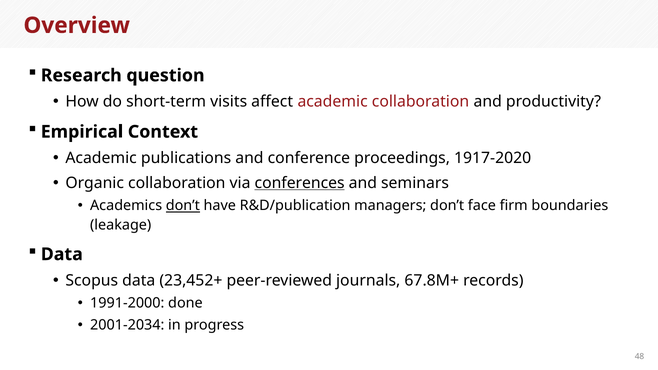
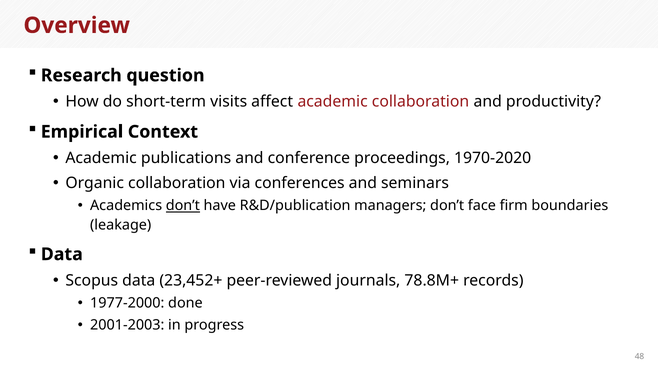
1917-2020: 1917-2020 -> 1970-2020 (493, 158)
conferences underline: present -> none (300, 183)
67.8M+: 67.8M+ -> 78.8M+ (432, 281)
1991-2000: 1991-2000 -> 1977-2000 (127, 303)
2001-2034: 2001-2034 -> 2001-2003 (127, 325)
